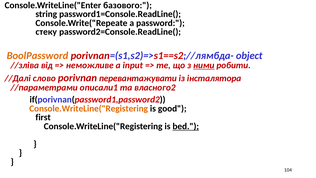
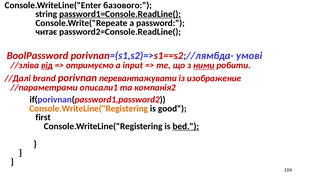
password1=Console.ReadLine( underline: none -> present (120, 14)
стеку: стеку -> читає (46, 32)
BoolPassword colour: orange -> red (37, 56)
object: object -> умові (249, 56)
від underline: none -> present (47, 65)
неможливе: неможливе -> отримуємо (90, 65)
слово: слово -> brand (44, 78)
інсталятора: інсталятора -> изображение (214, 78)
власного2: власного2 -> компанія2 (155, 87)
